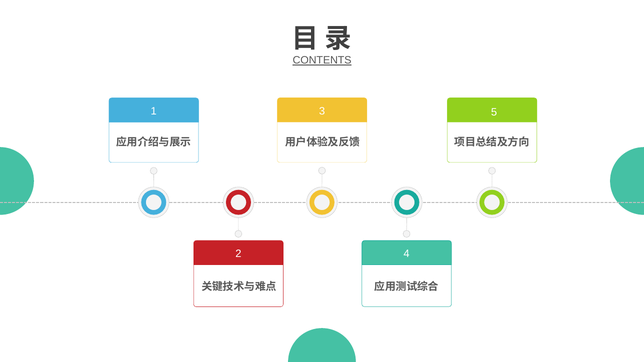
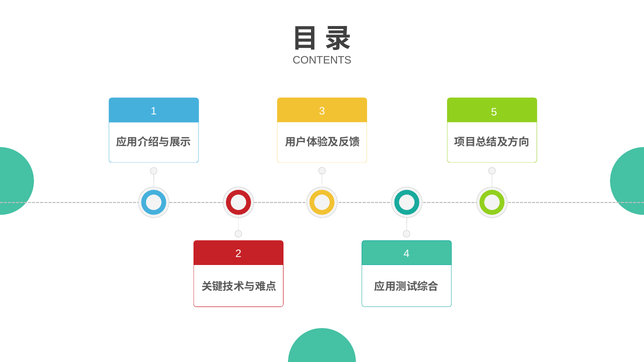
CONTENTS underline: present -> none (322, 60)
